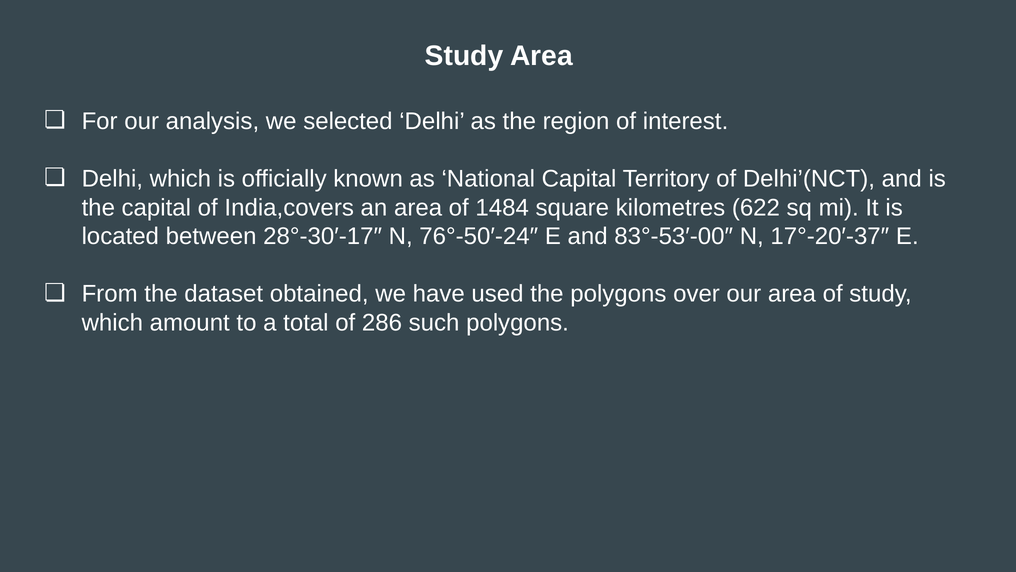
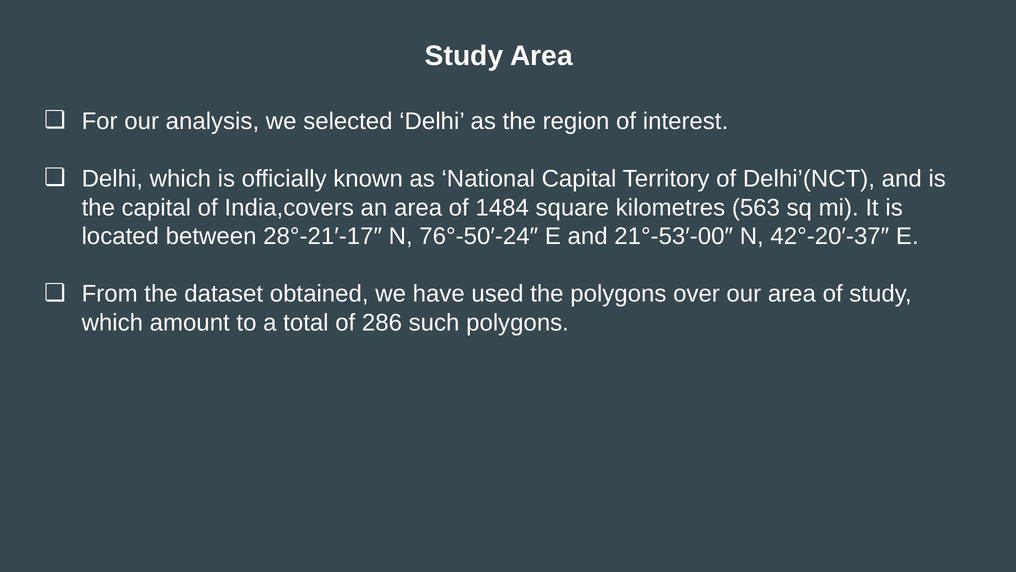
622: 622 -> 563 (756, 207)
28°-30′-17″: 28°-30′-17″ -> 28°-21′-17″ (323, 236)
83°-53′-00″: 83°-53′-00″ -> 21°-53′-00″ (674, 236)
17°-20′-37″: 17°-20′-37″ -> 42°-20′-37″ (830, 236)
